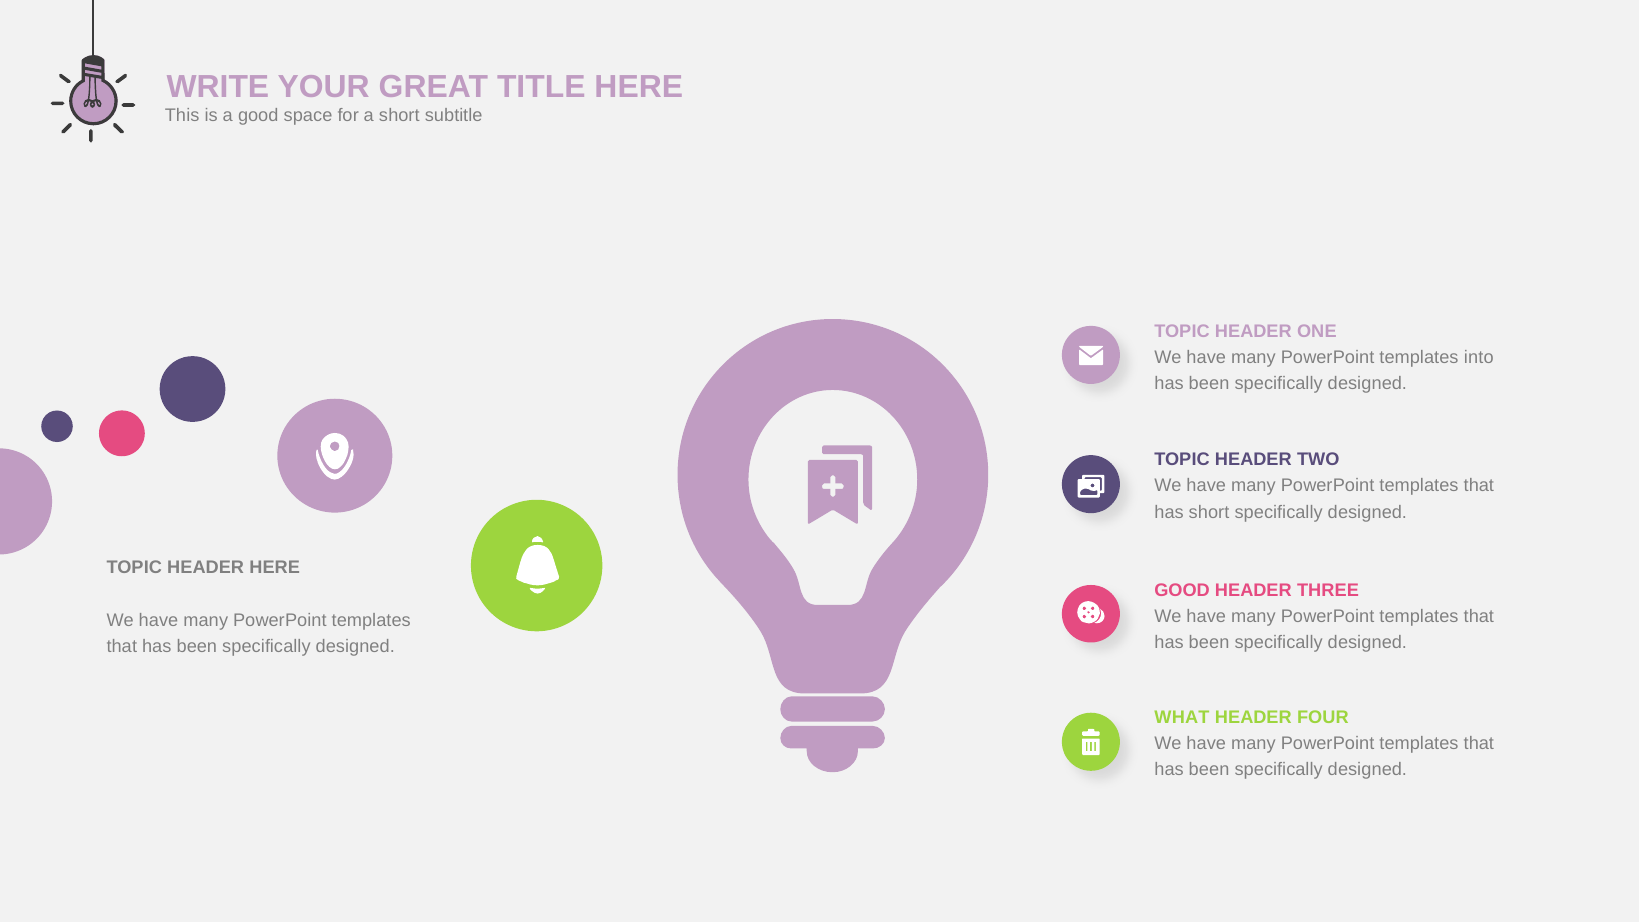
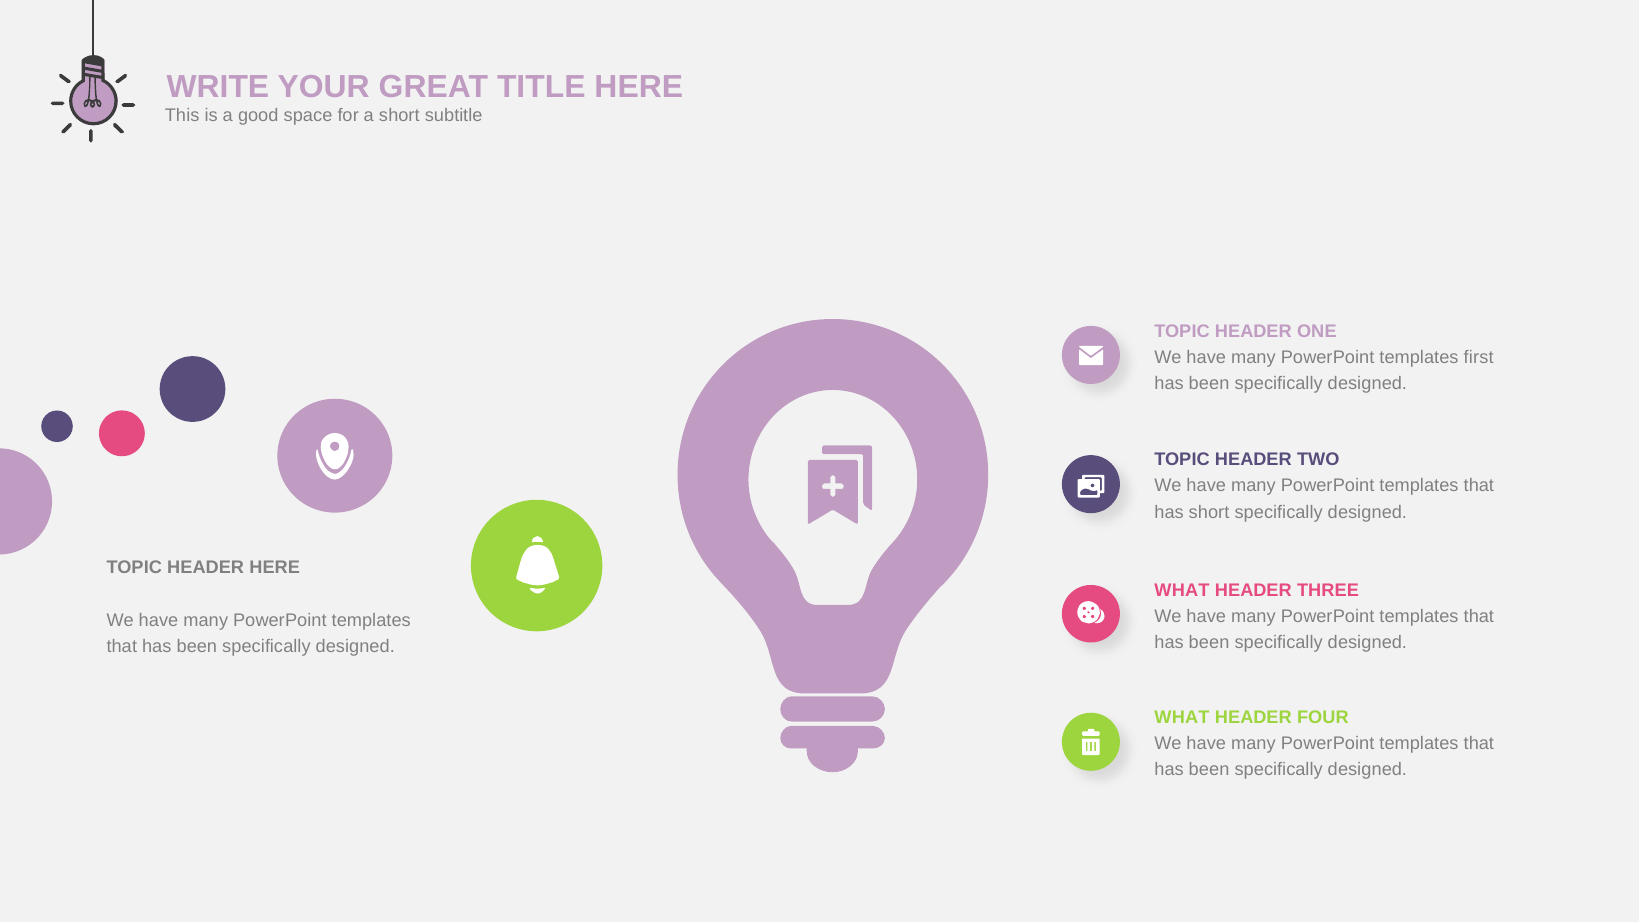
into: into -> first (1479, 357)
GOOD: GOOD -> WHAT (1182, 590)
